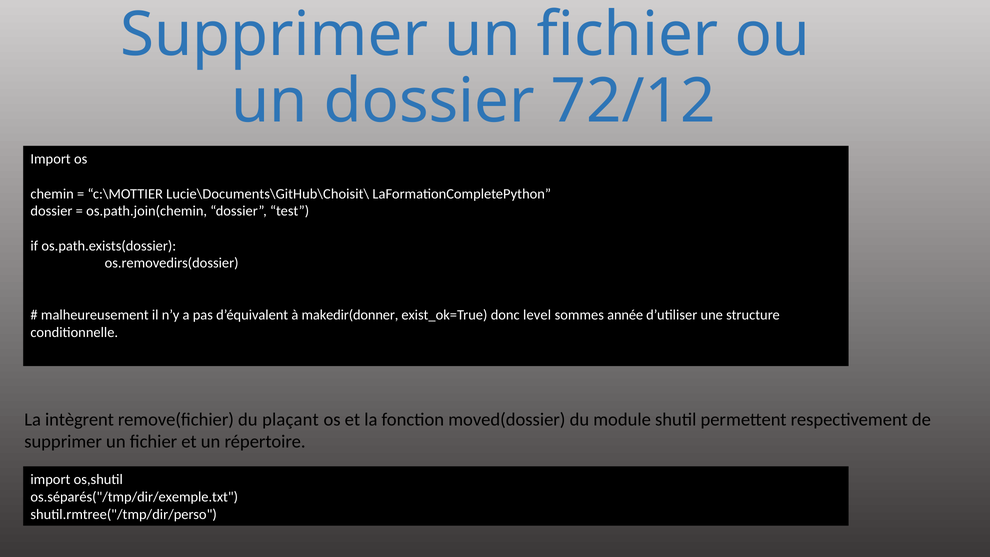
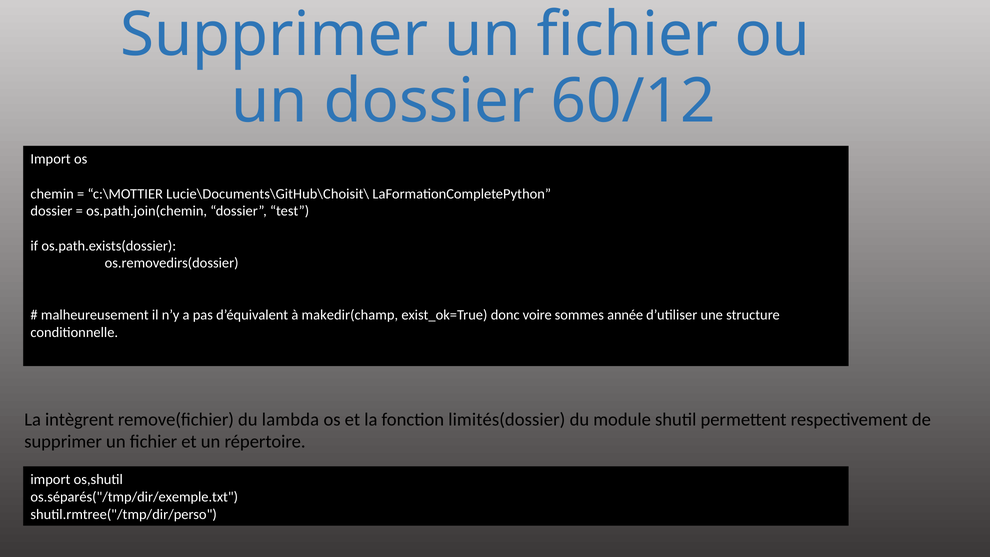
72/12: 72/12 -> 60/12 (633, 101)
makedir(donner: makedir(donner -> makedir(champ (350, 315)
level: level -> voire (537, 315)
plaçant: plaçant -> lambda (290, 419)
moved(dossier: moved(dossier -> limités(dossier (507, 419)
